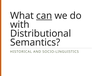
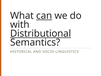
Distributional underline: none -> present (41, 33)
